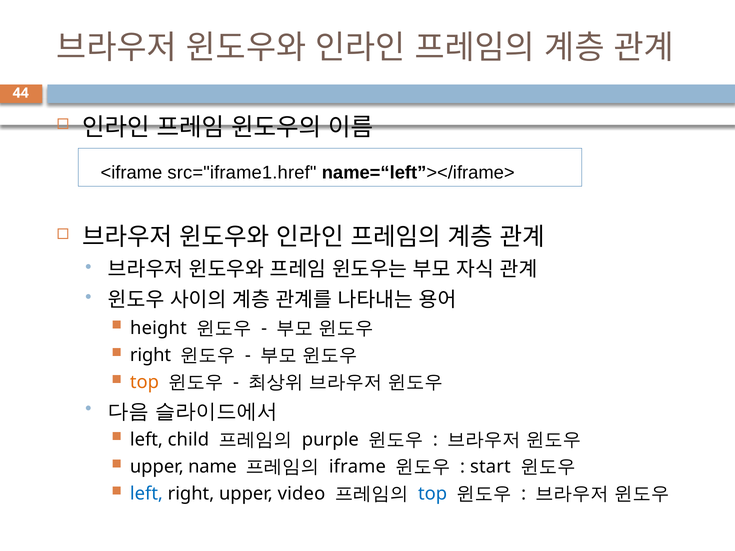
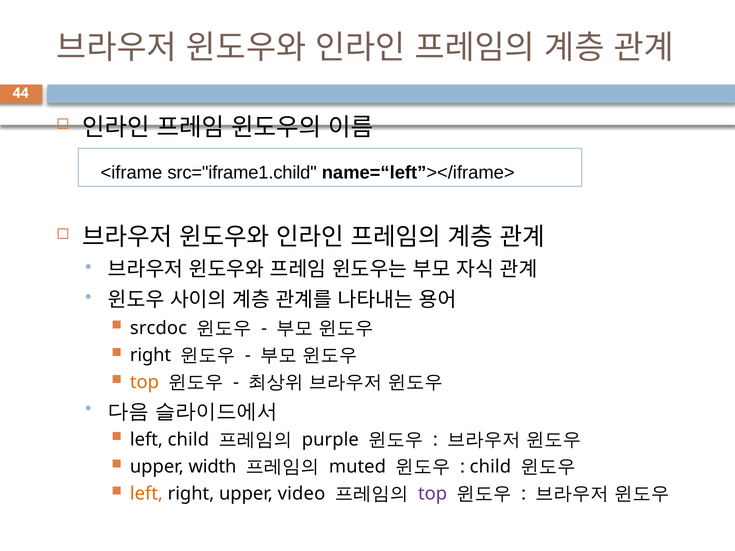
src="iframe1.href: src="iframe1.href -> src="iframe1.child (242, 173)
height: height -> srcdoc (158, 328)
name: name -> width (212, 467)
iframe: iframe -> muted (357, 467)
start: start -> child (490, 467)
left colour: blue -> orange (146, 494)
top colour: blue -> purple (433, 494)
